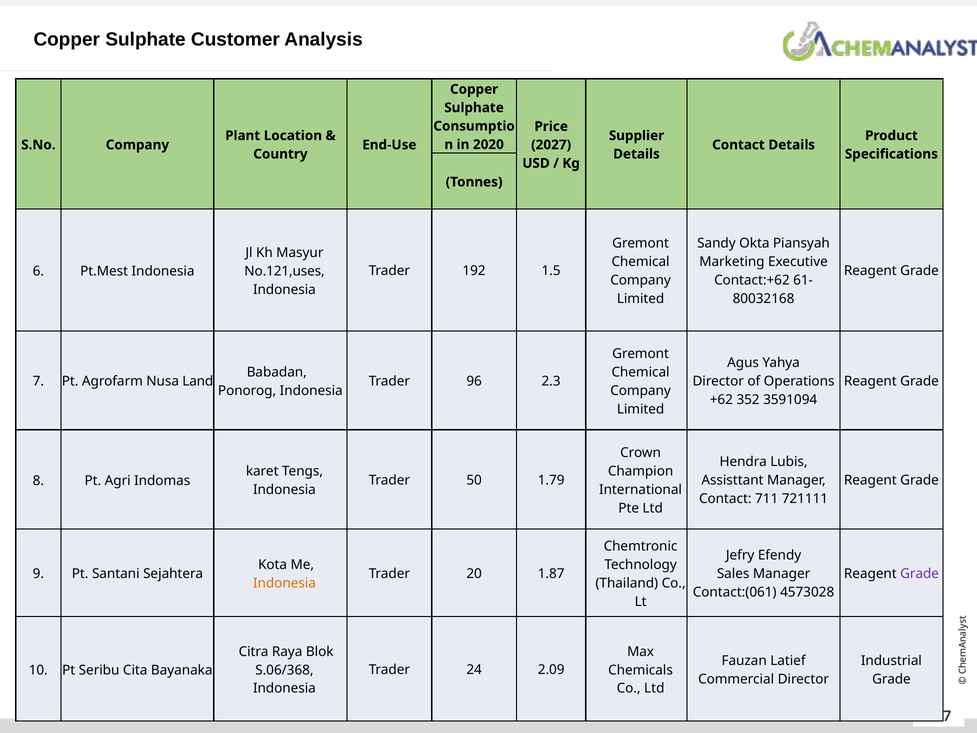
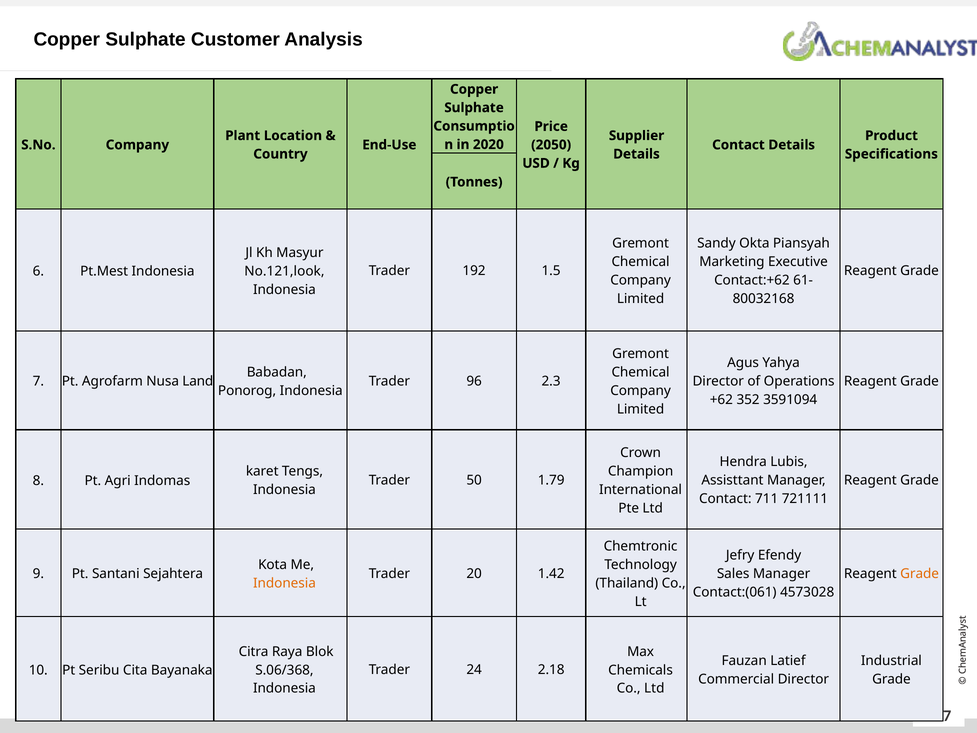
2027: 2027 -> 2050 (551, 145)
No.121,uses: No.121,uses -> No.121,look (284, 271)
1.87: 1.87 -> 1.42 (551, 574)
Grade colour: purple -> orange (920, 574)
2.09: 2.09 -> 2.18 (551, 670)
